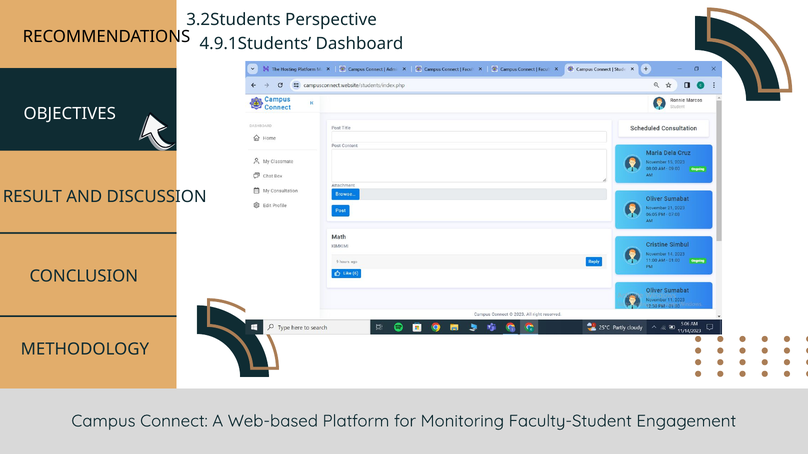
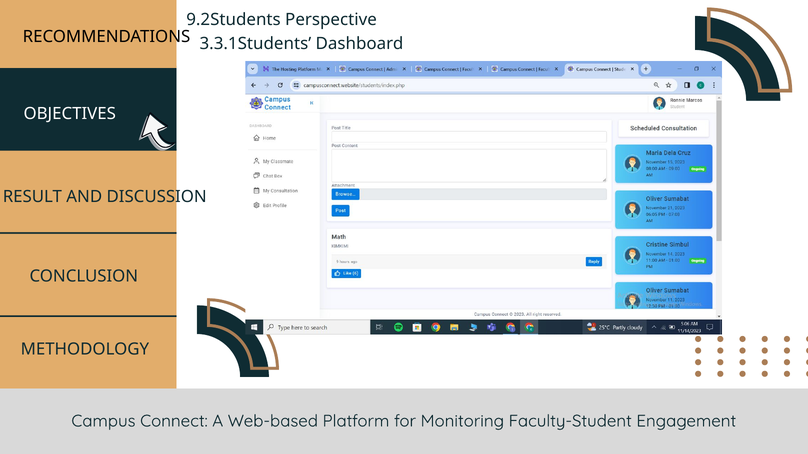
3.2Students: 3.2Students -> 9.2Students (233, 20)
4.9.1Students: 4.9.1Students -> 3.3.1Students (255, 44)
